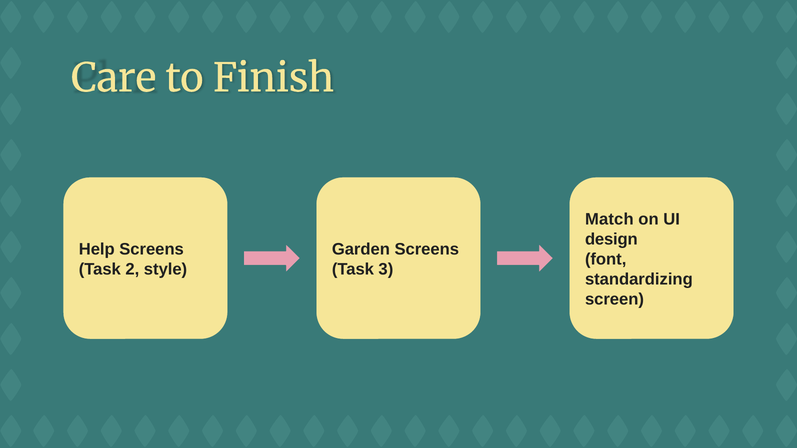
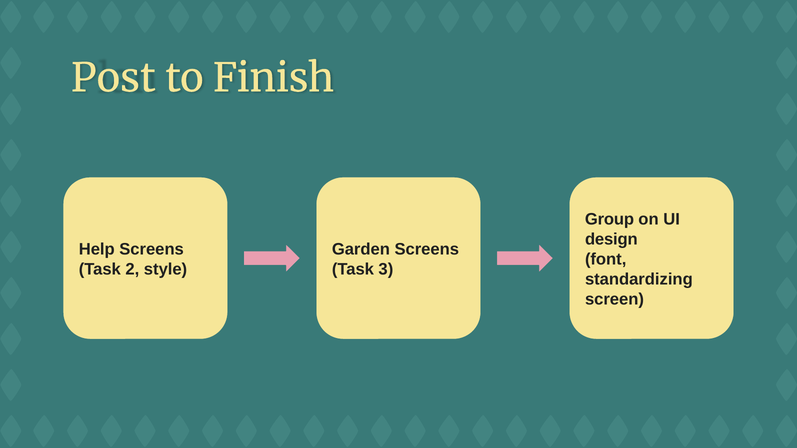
Care: Care -> Post (113, 78)
Match: Match -> Group (610, 220)
